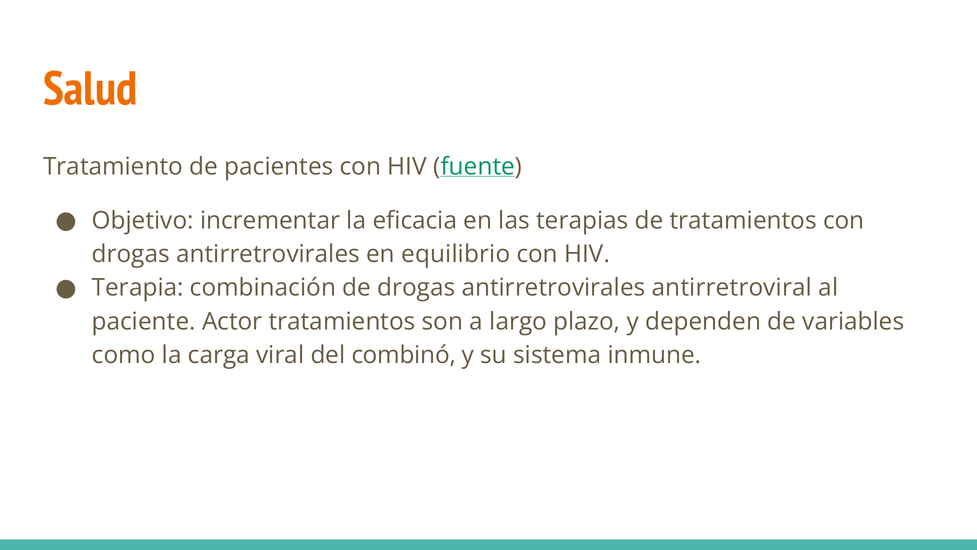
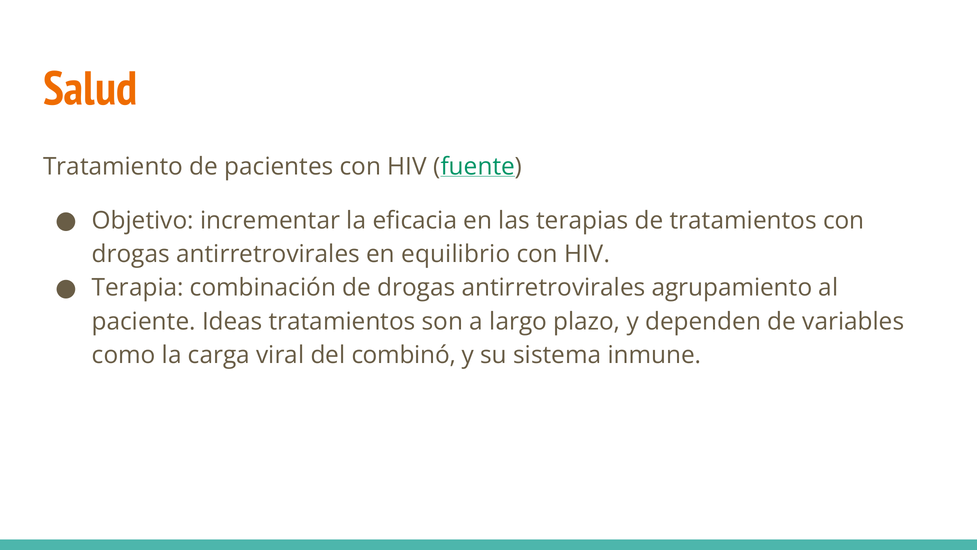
antirretroviral: antirretroviral -> agrupamiento (732, 288)
Actor: Actor -> Ideas (232, 321)
